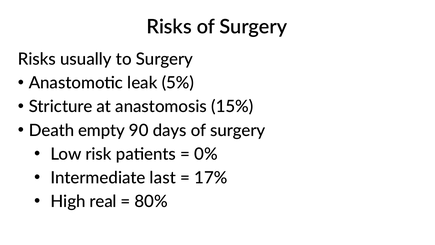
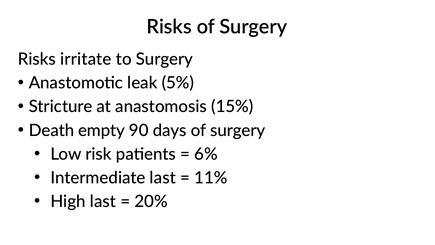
usually: usually -> irritate (86, 59)
0%: 0% -> 6% (206, 154)
17%: 17% -> 11% (211, 178)
High real: real -> last (103, 201)
80%: 80% -> 20% (151, 201)
